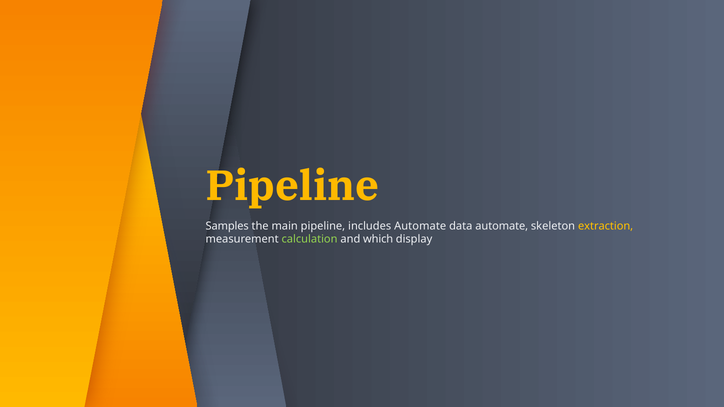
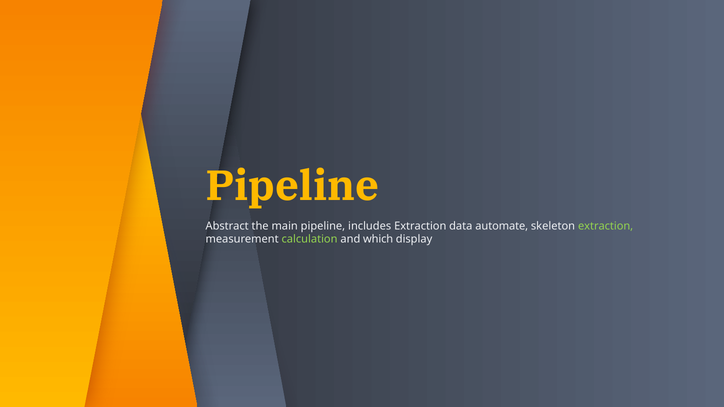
Samples: Samples -> Abstract (227, 226)
includes Automate: Automate -> Extraction (420, 226)
extraction colour: yellow -> light green (606, 226)
